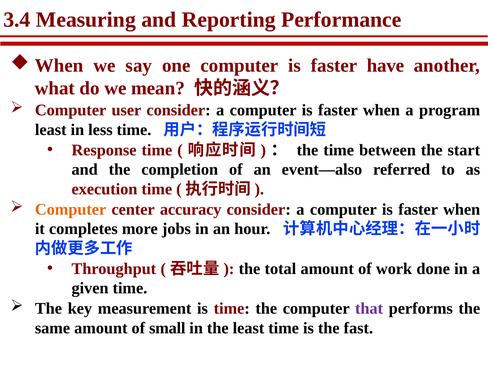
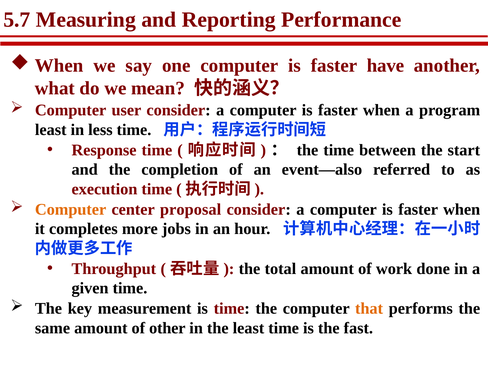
3.4: 3.4 -> 5.7 (17, 20)
accuracy: accuracy -> proposal (191, 209)
that colour: purple -> orange (369, 309)
small: small -> other (167, 328)
